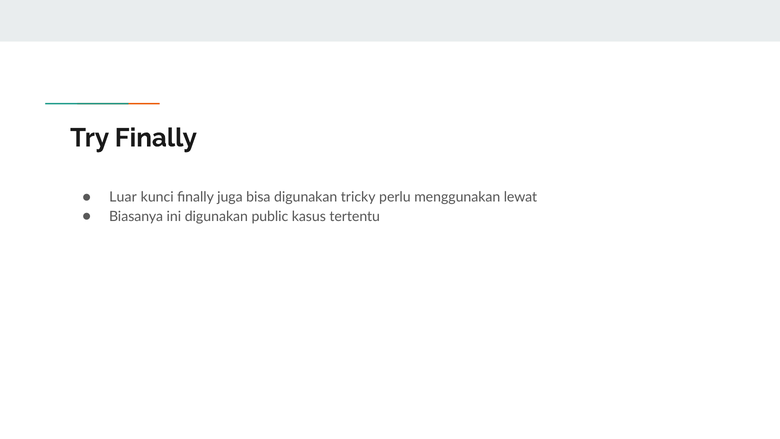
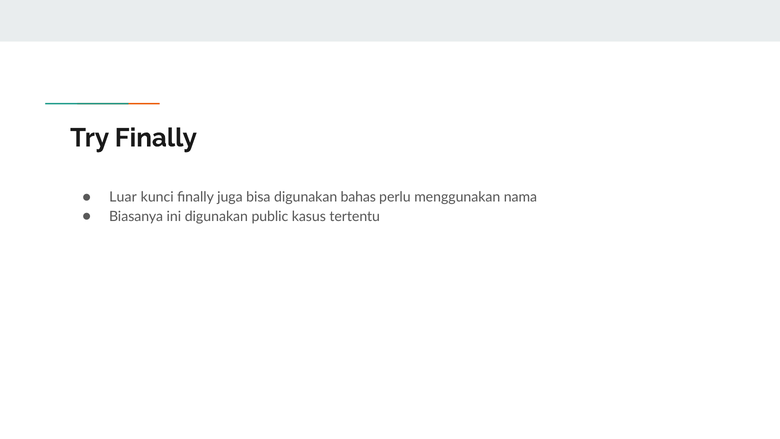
tricky: tricky -> bahas (358, 197)
lewat: lewat -> nama (520, 197)
